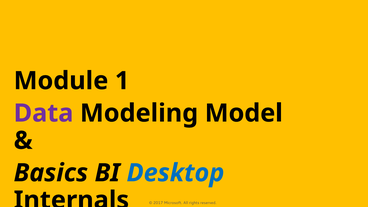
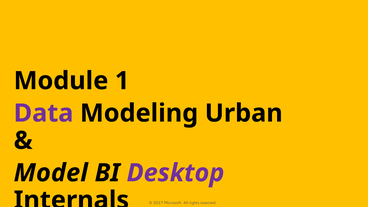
Model: Model -> Urban (244, 113)
Basics: Basics -> Model (51, 173)
Desktop colour: blue -> purple (175, 173)
